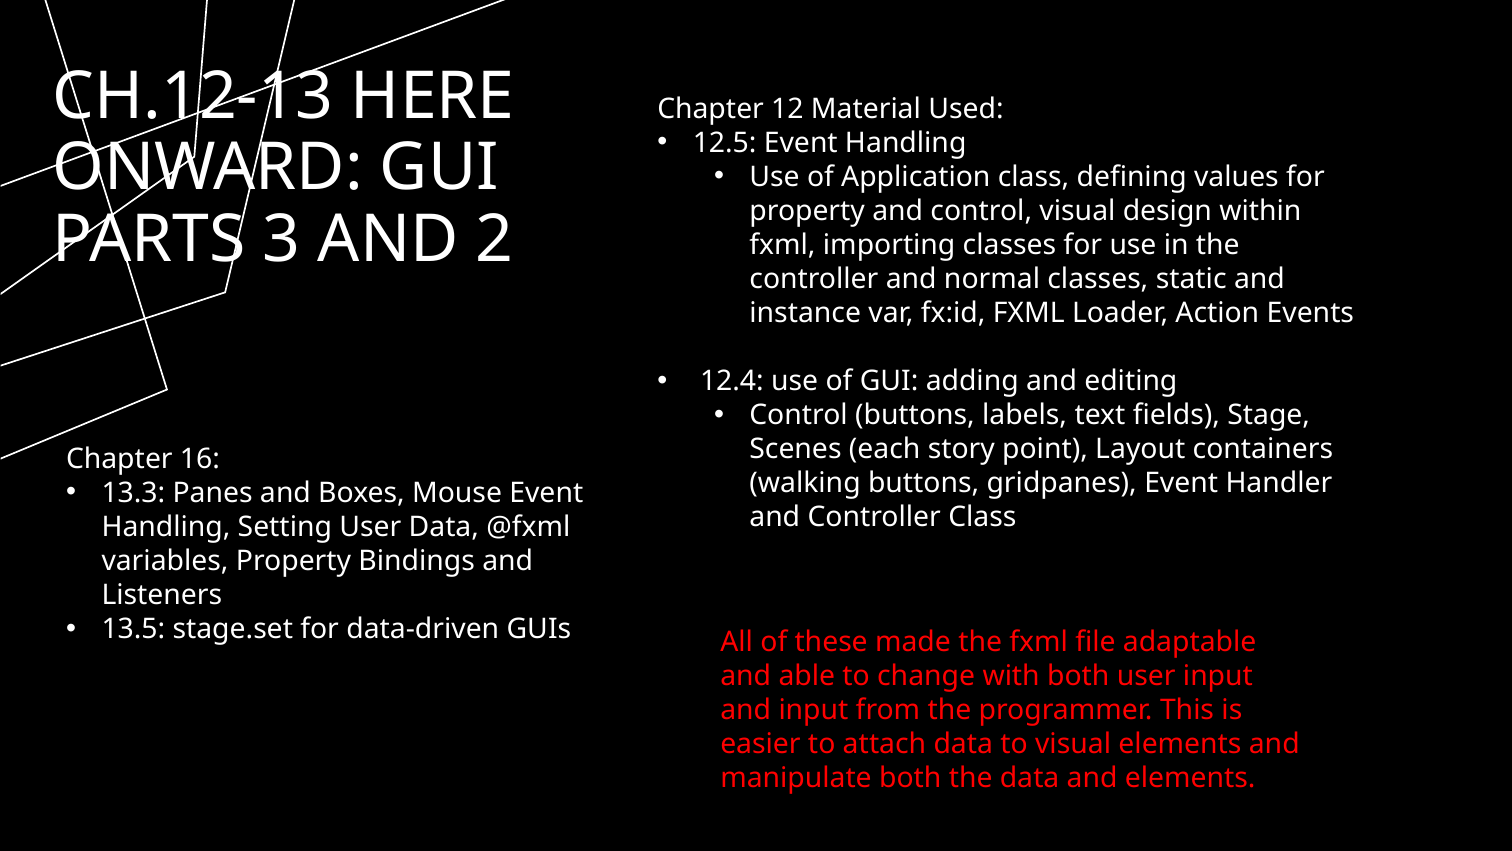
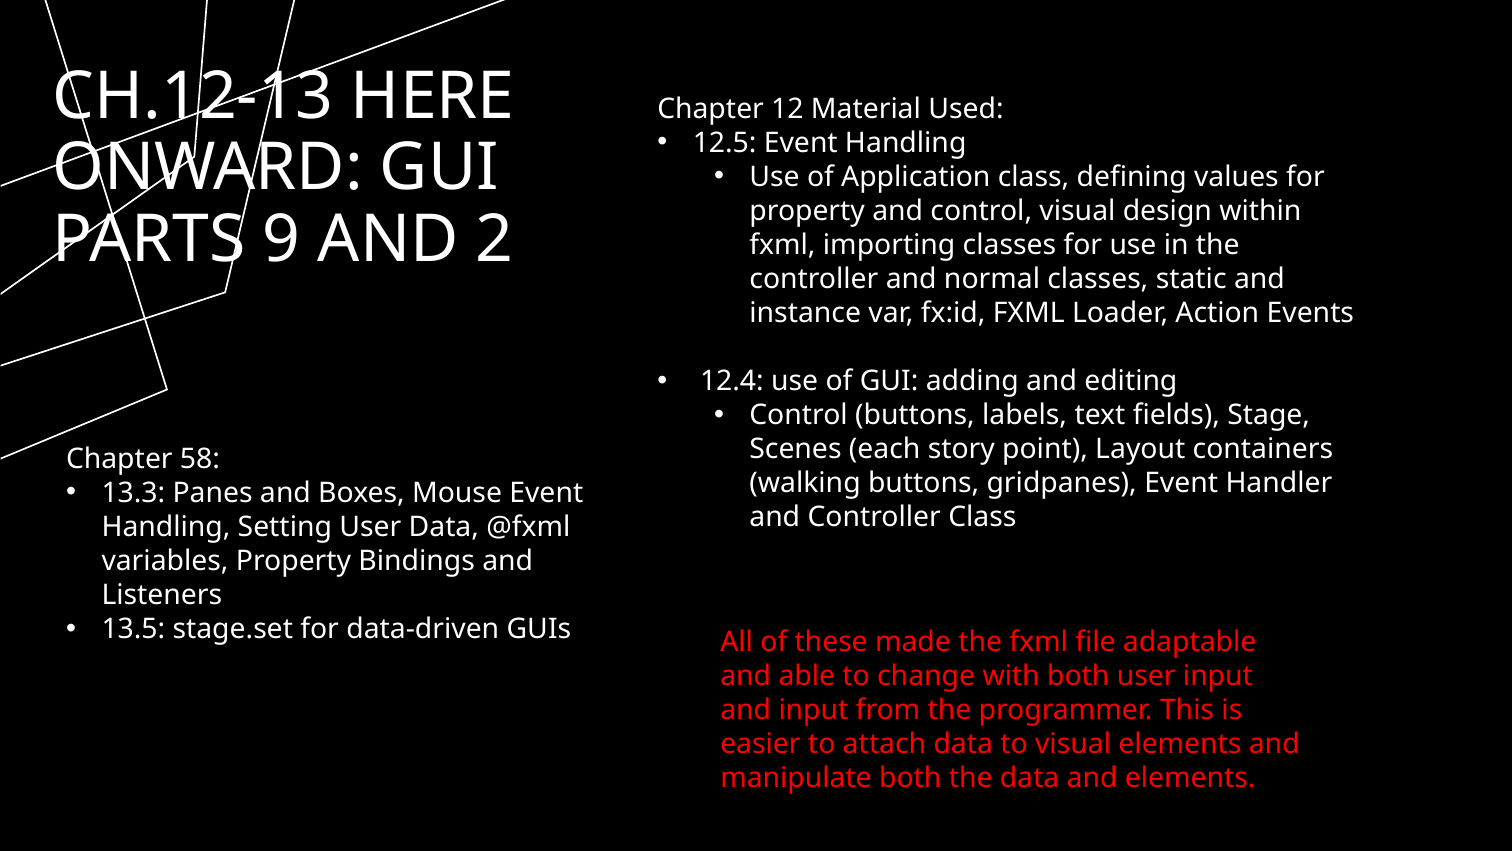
3: 3 -> 9 (282, 239)
16: 16 -> 58 (200, 459)
